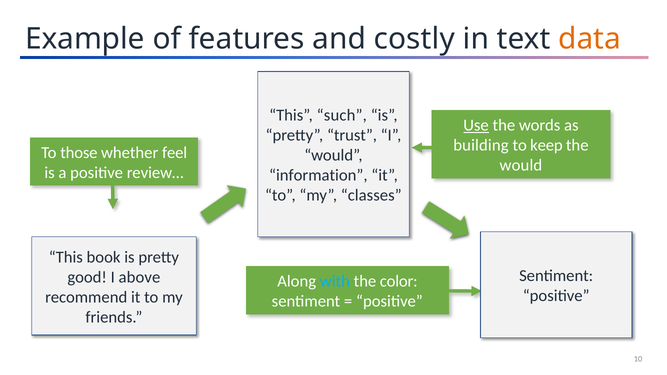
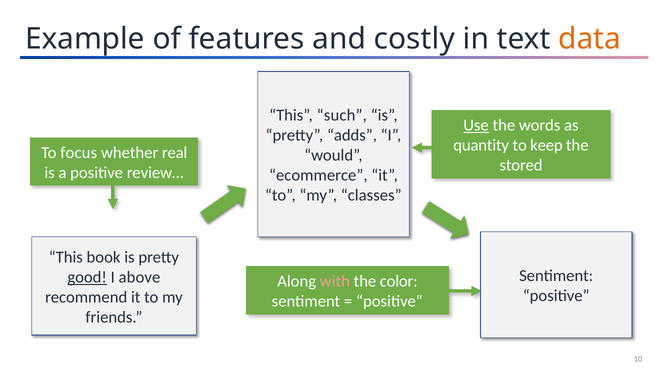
trust: trust -> adds (352, 135)
building: building -> quantity (481, 145)
those: those -> focus (79, 153)
feel: feel -> real (175, 153)
would: would -> stored (521, 165)
information: information -> ecommerce (318, 175)
good underline: none -> present (87, 277)
with colour: light blue -> pink (335, 281)
